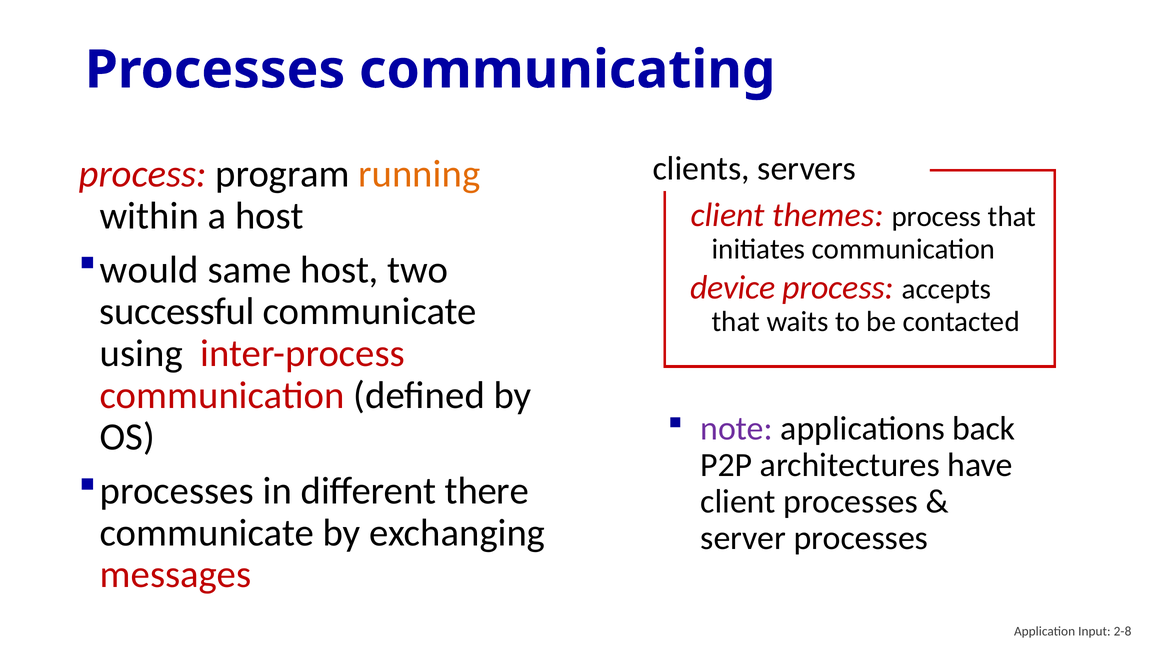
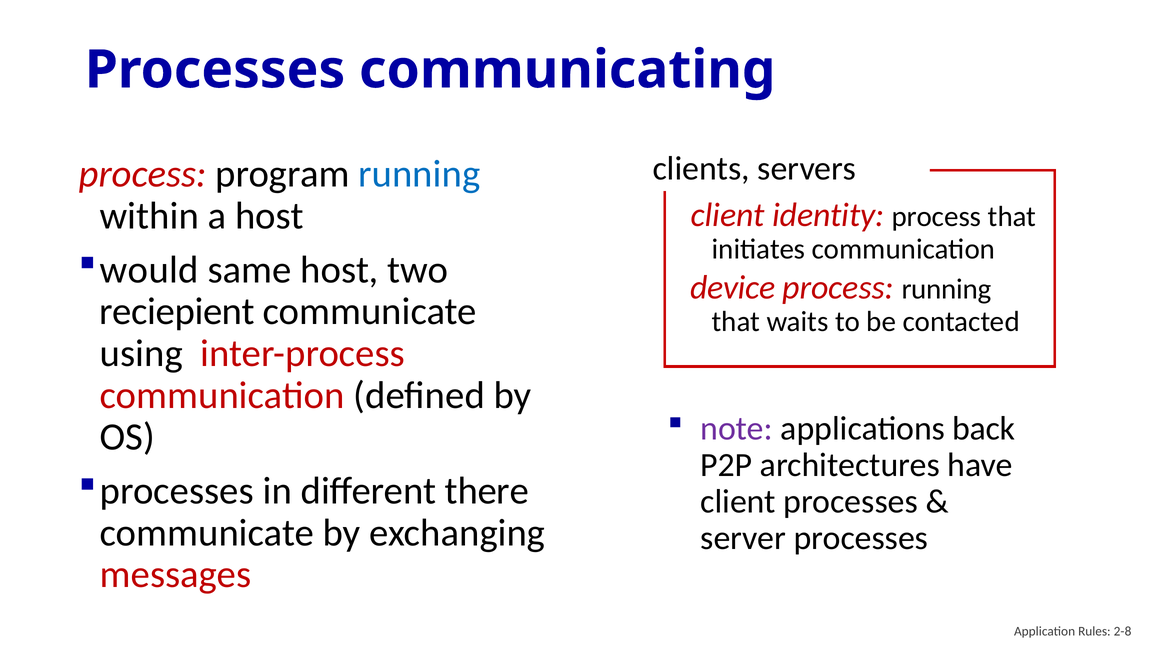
running colour: orange -> blue (419, 174)
themes: themes -> identity (828, 215)
process accepts: accepts -> running (947, 290)
successful: successful -> reciepient (177, 312)
Input: Input -> Rules (1094, 632)
